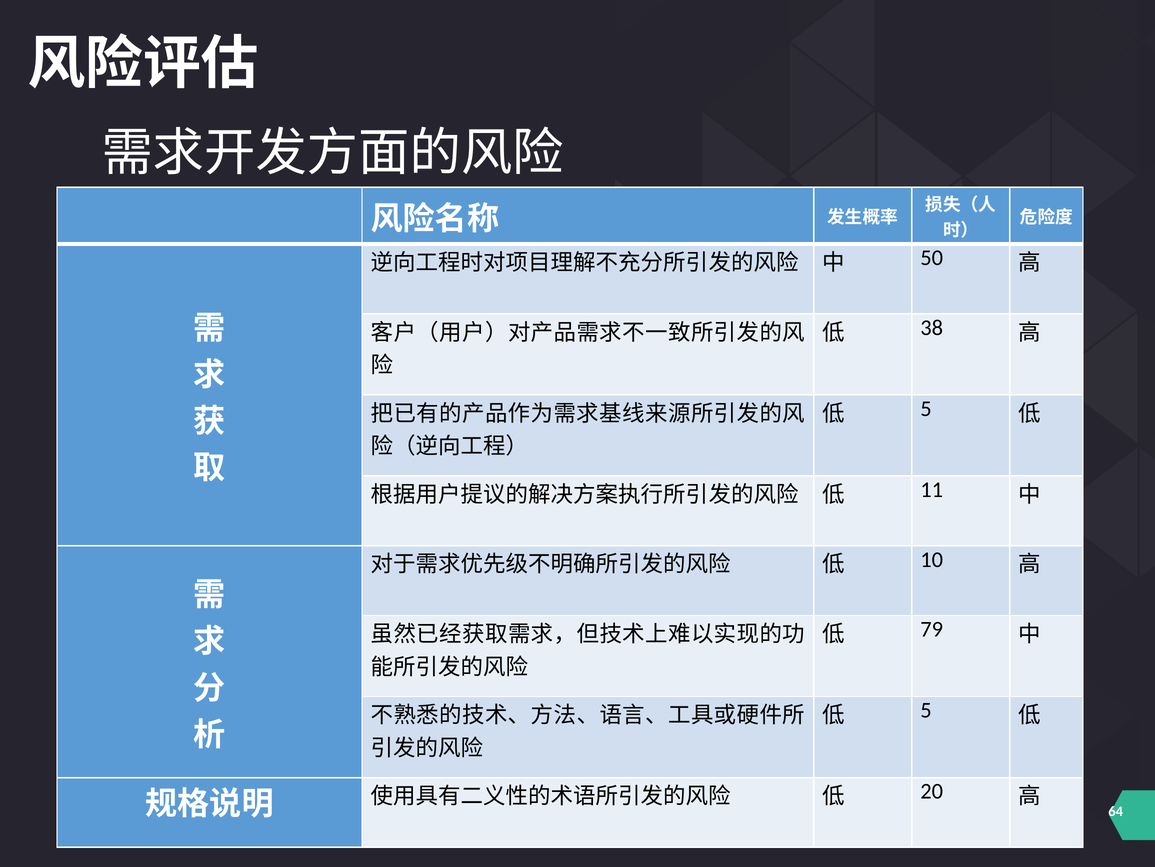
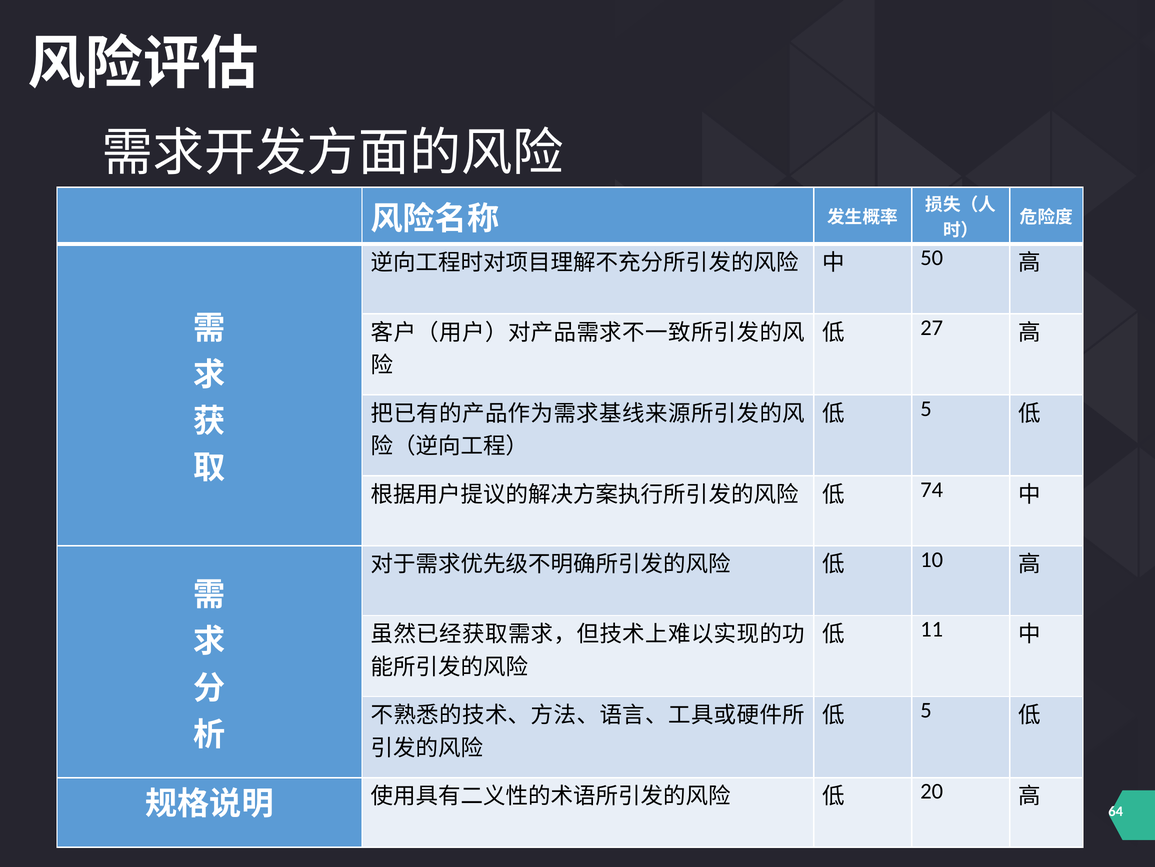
38: 38 -> 27 (932, 328)
11: 11 -> 74 (932, 489)
79: 79 -> 11 (932, 629)
